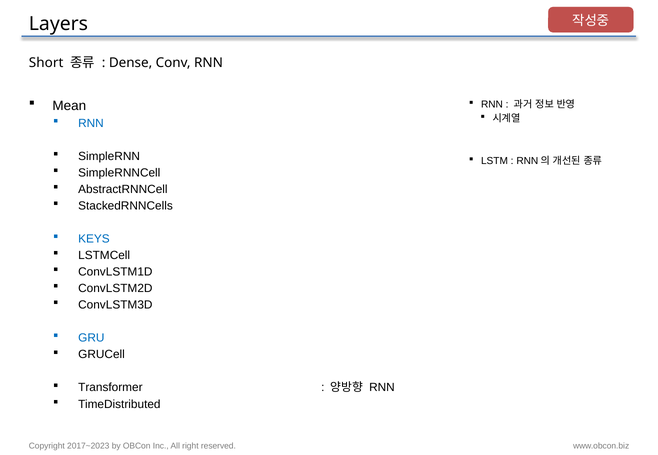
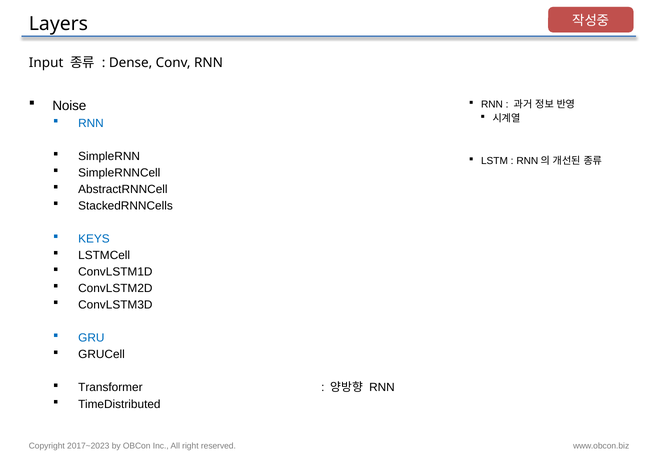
Short: Short -> Input (46, 63)
Mean: Mean -> Noise (69, 106)
